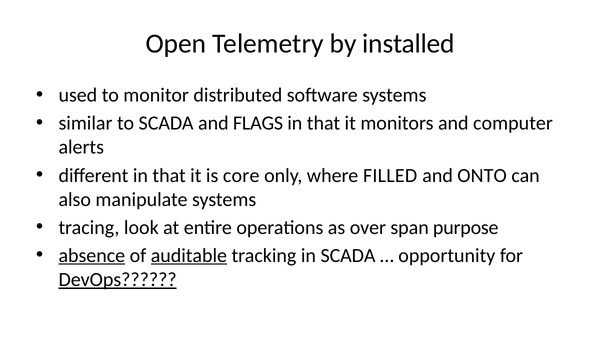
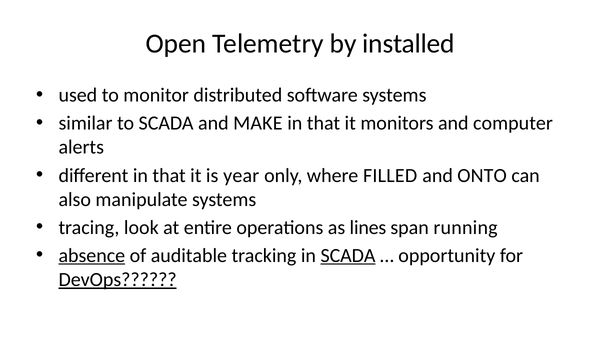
FLAGS: FLAGS -> MAKE (258, 123)
core: core -> year (241, 175)
over: over -> lines (368, 227)
purpose: purpose -> running (466, 227)
auditable underline: present -> none (189, 255)
SCADA underline: none -> present (348, 255)
